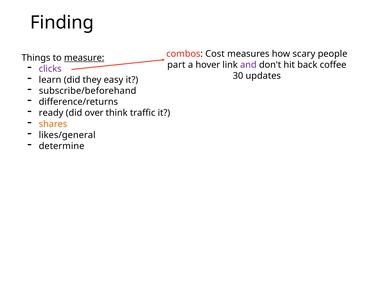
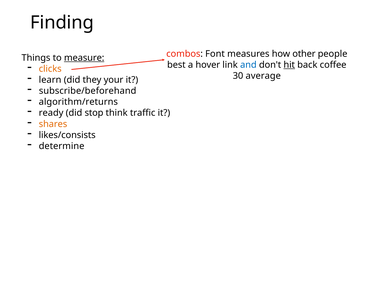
Cost: Cost -> Font (215, 54)
scary: scary -> other (304, 54)
clicks colour: purple -> orange (50, 69)
part: part -> best (176, 65)
and colour: purple -> blue (248, 65)
hit underline: none -> present (289, 65)
easy: easy -> your (114, 80)
updates: updates -> average (263, 76)
difference/returns: difference/returns -> algorithm/returns (78, 102)
over: over -> stop (94, 113)
likes/general: likes/general -> likes/consists (67, 135)
